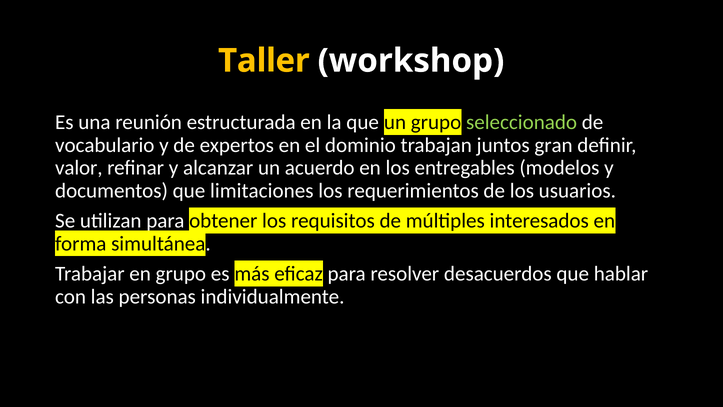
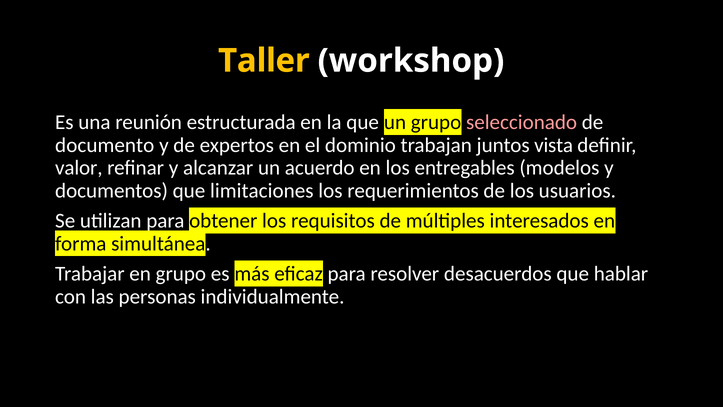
seleccionado colour: light green -> pink (522, 122)
vocabulario: vocabulario -> documento (105, 145)
gran: gran -> vista (554, 145)
